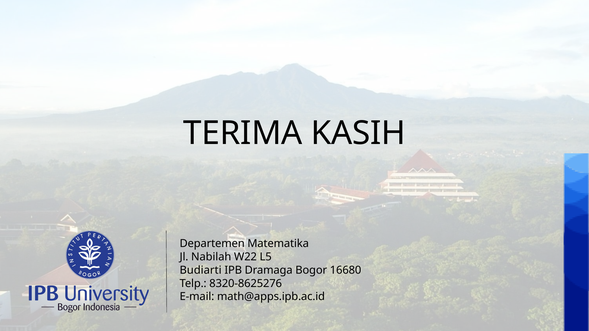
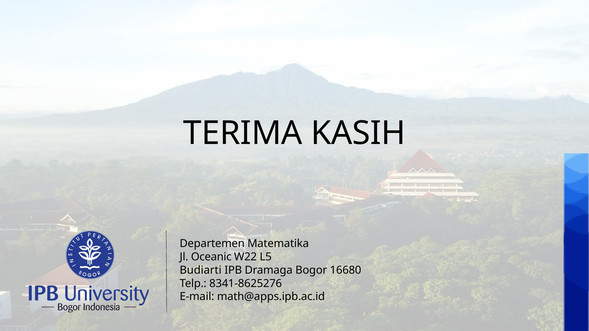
Nabilah: Nabilah -> Oceanic (211, 257)
8320-8625276: 8320-8625276 -> 8341-8625276 (246, 284)
